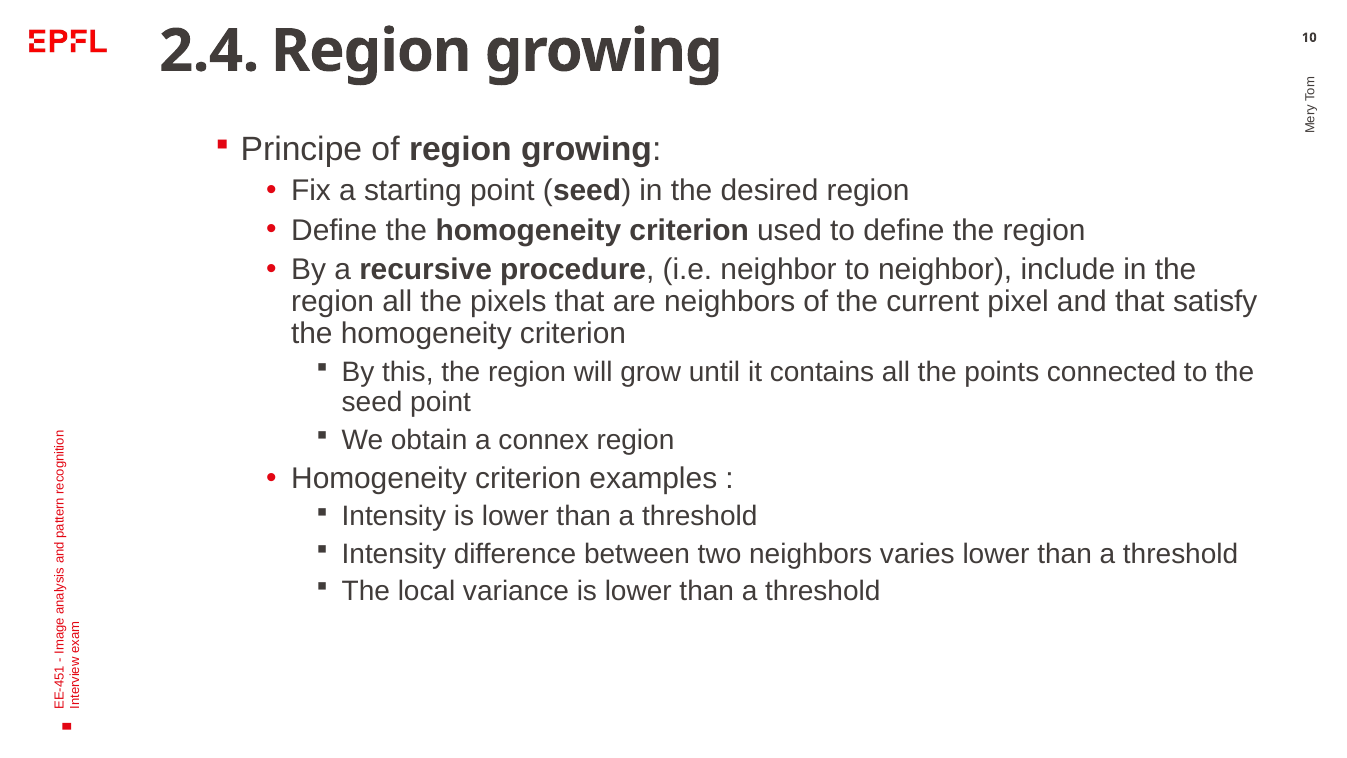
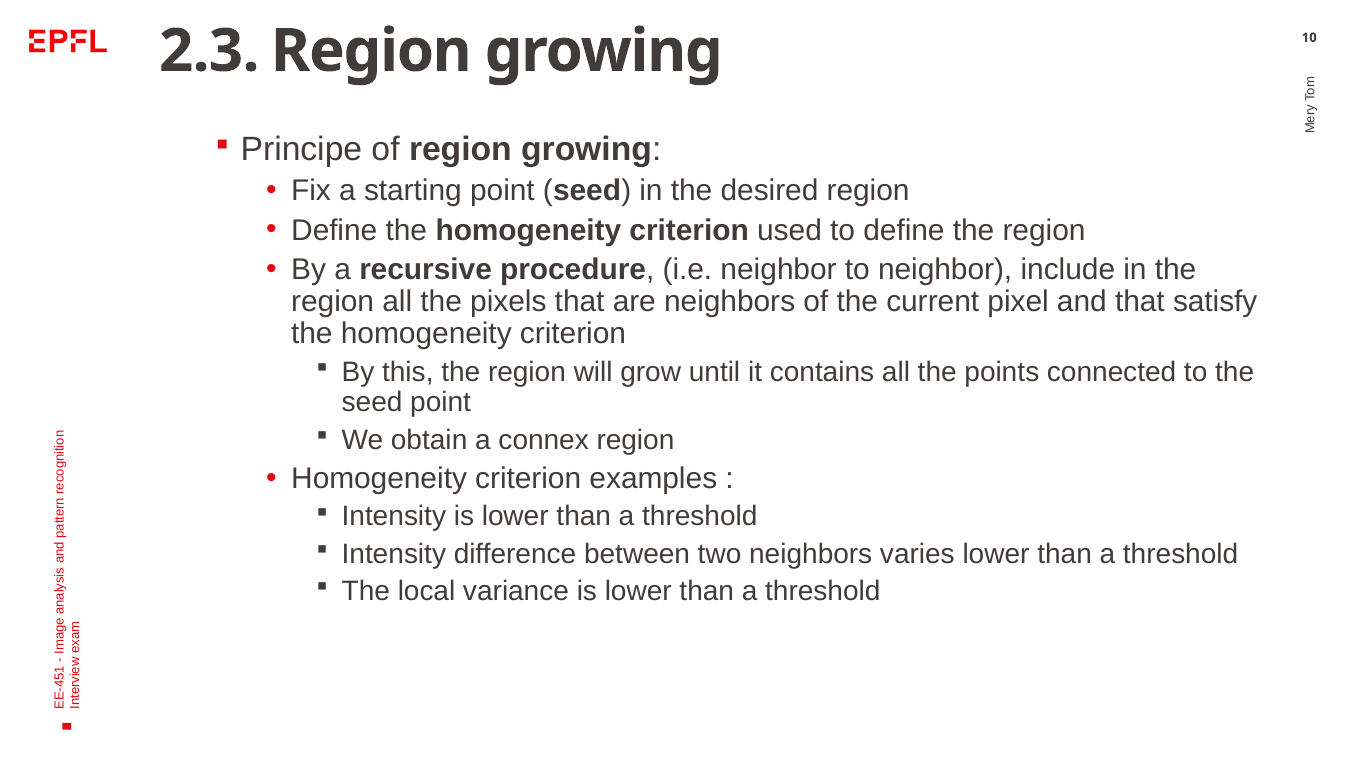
2.4: 2.4 -> 2.3 (209, 51)
